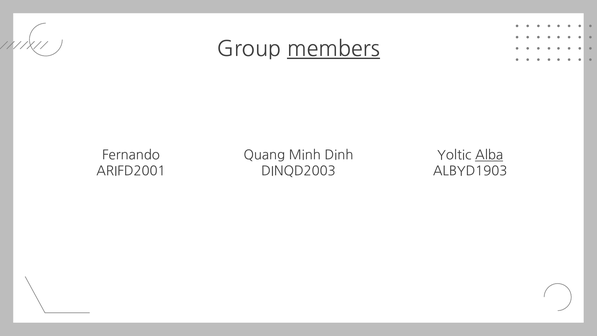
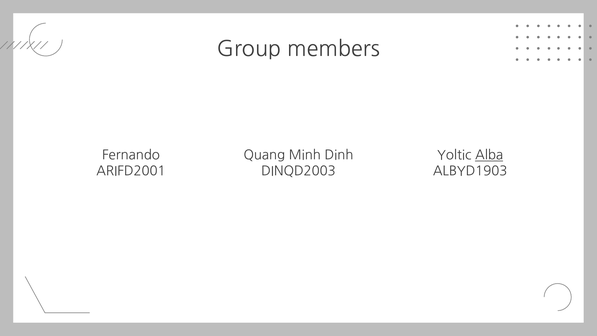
members underline: present -> none (333, 49)
